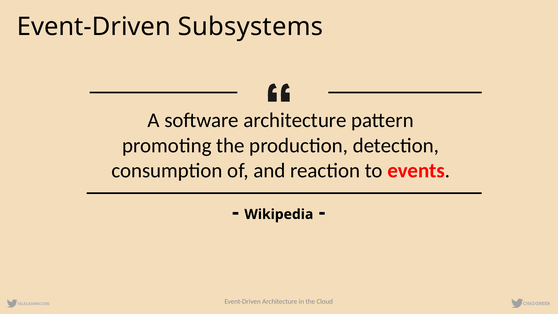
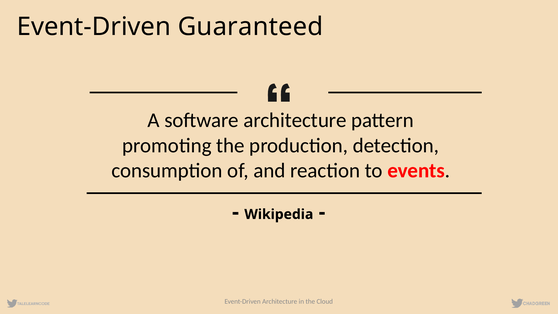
Subsystems: Subsystems -> Guaranteed (251, 27)
